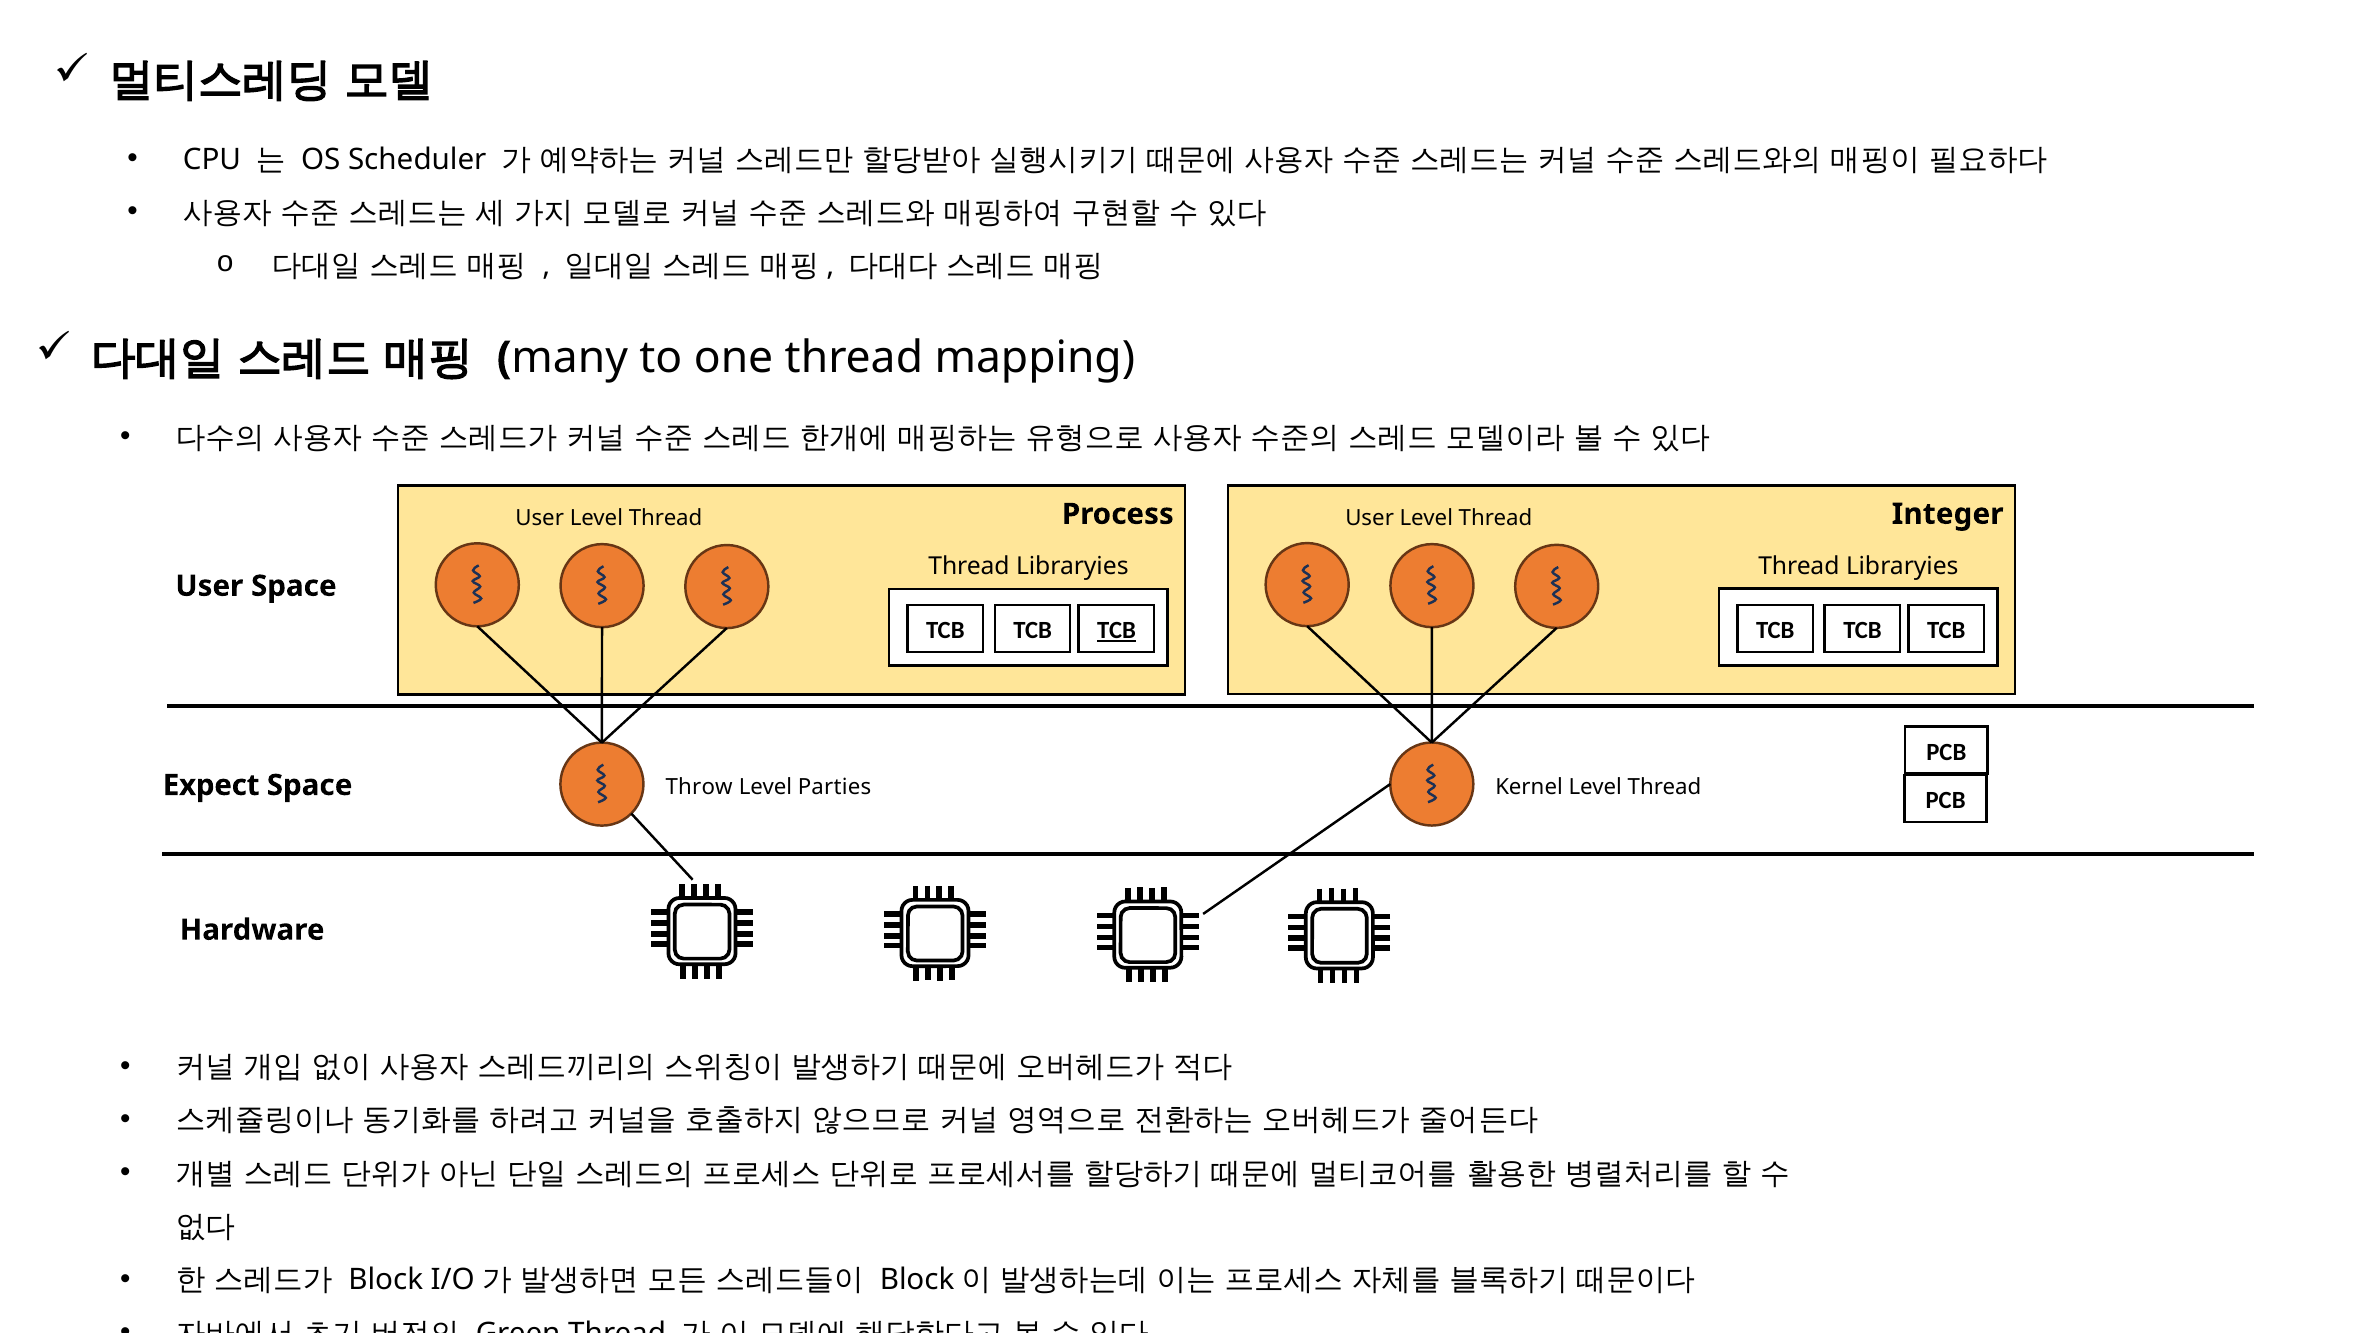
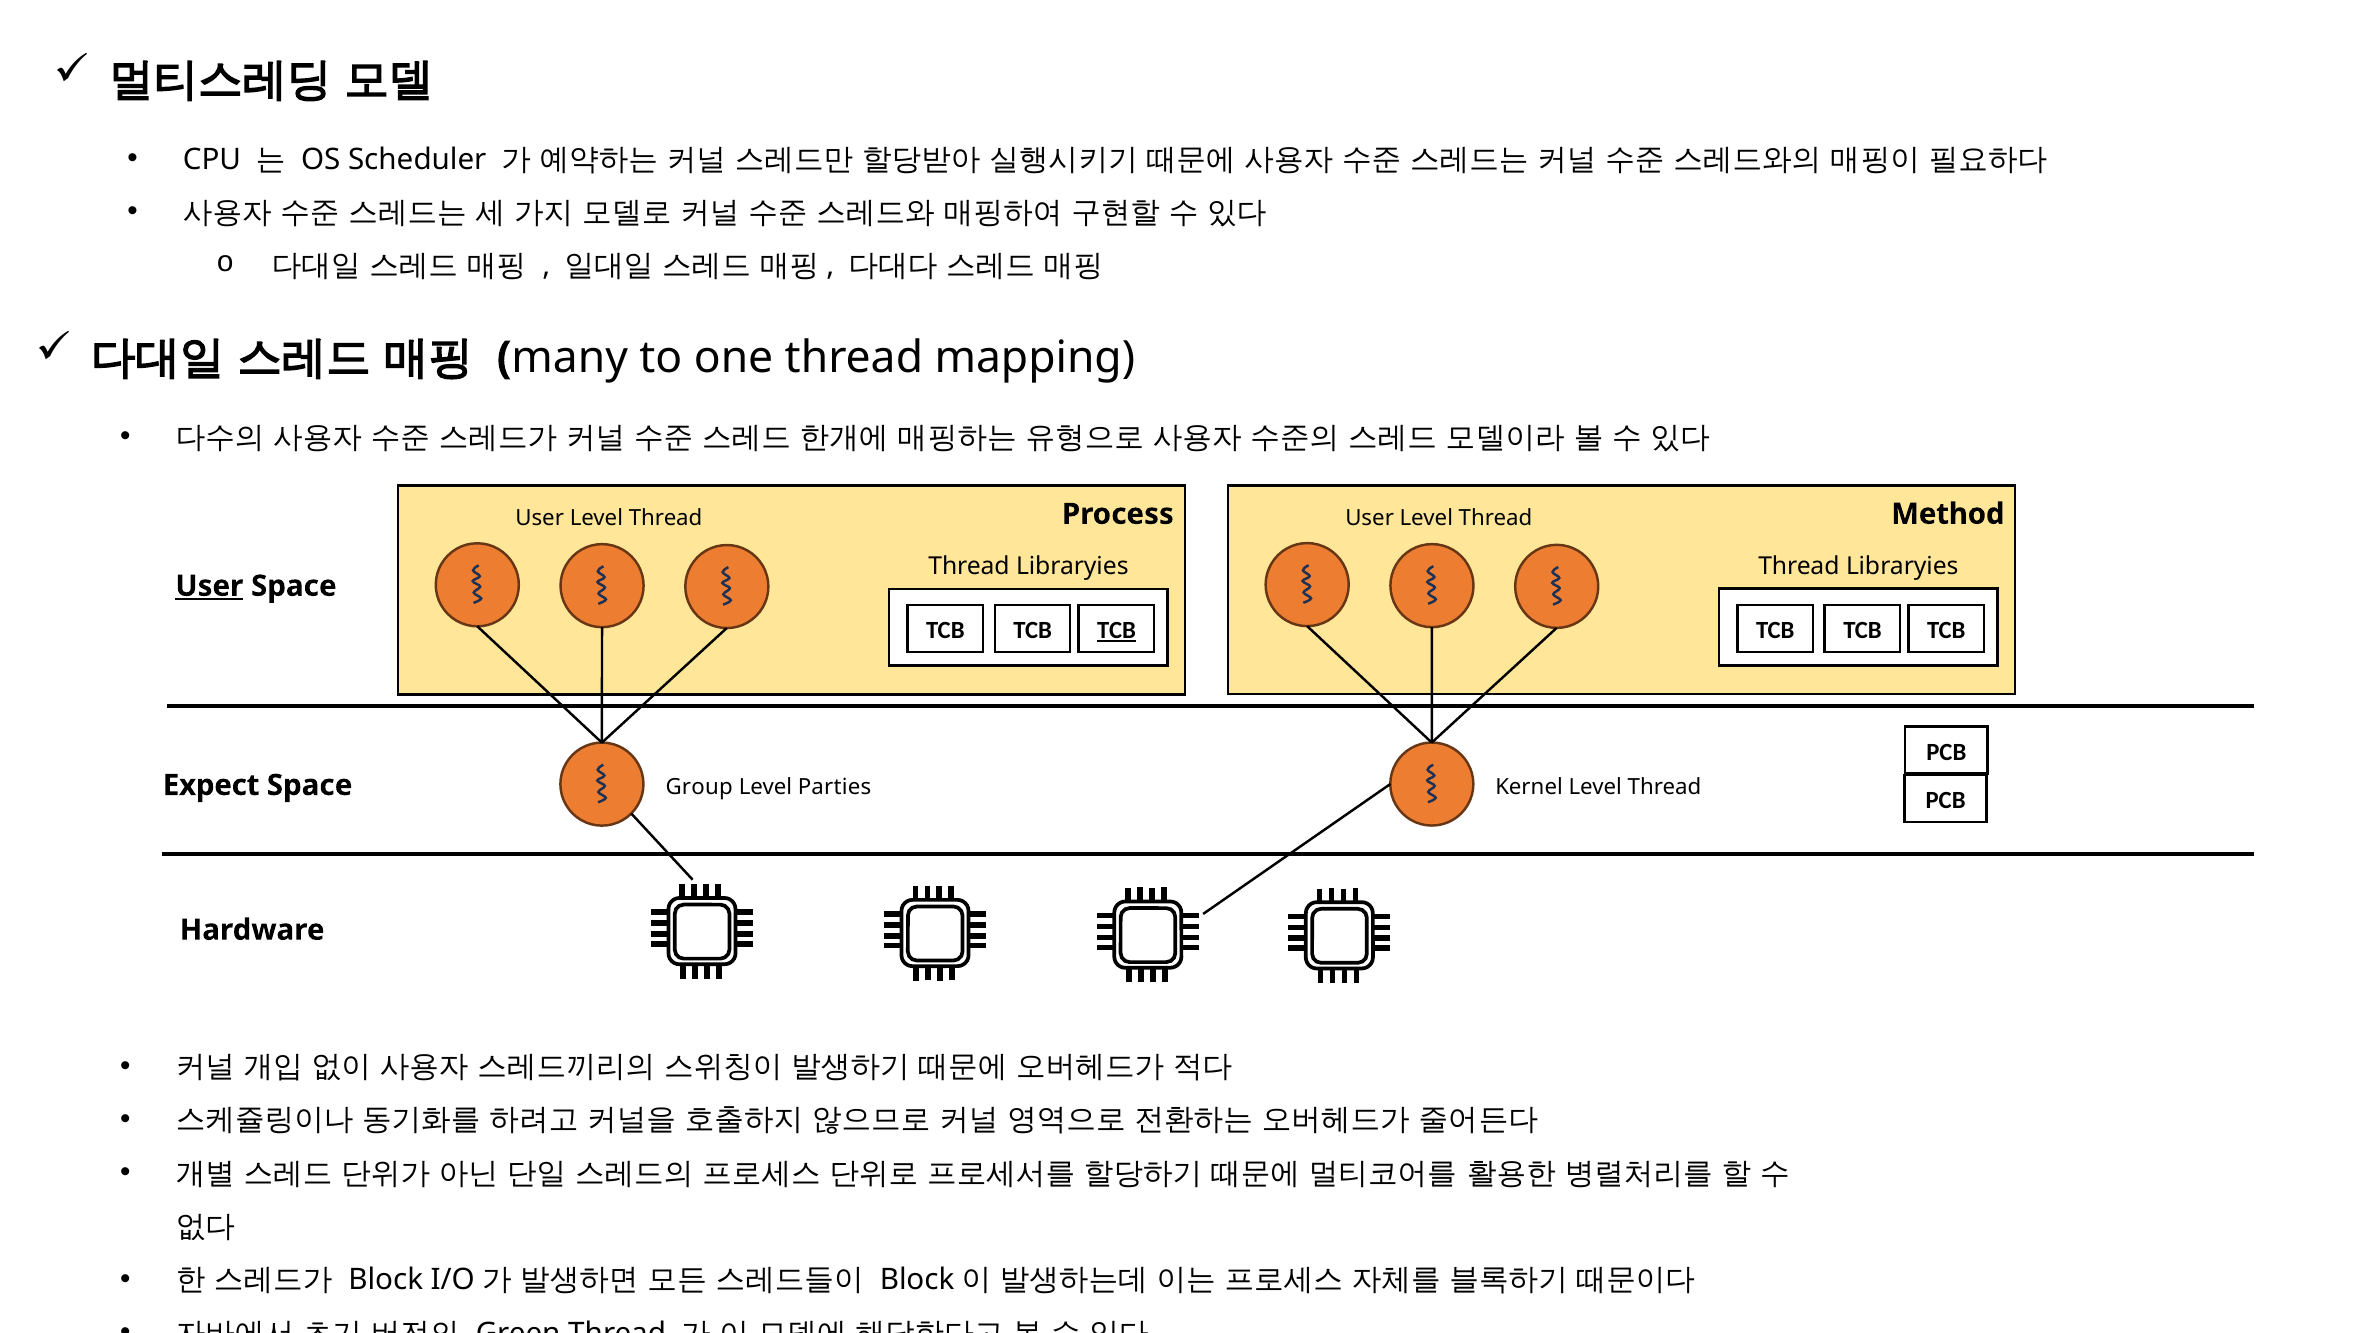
Integer: Integer -> Method (1948, 514)
User underline: none -> present (209, 586)
Throw: Throw -> Group (699, 787)
